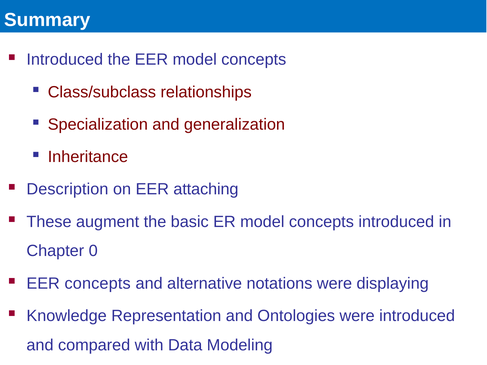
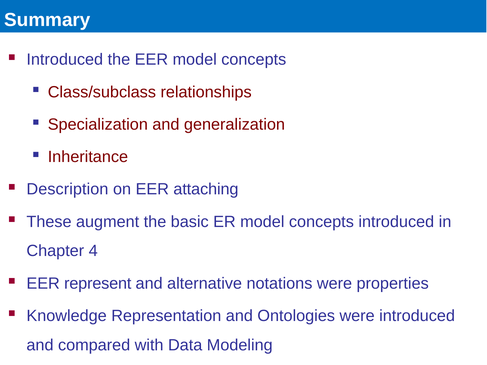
0: 0 -> 4 (93, 251)
EER concepts: concepts -> represent (98, 284)
displaying: displaying -> properties (393, 284)
